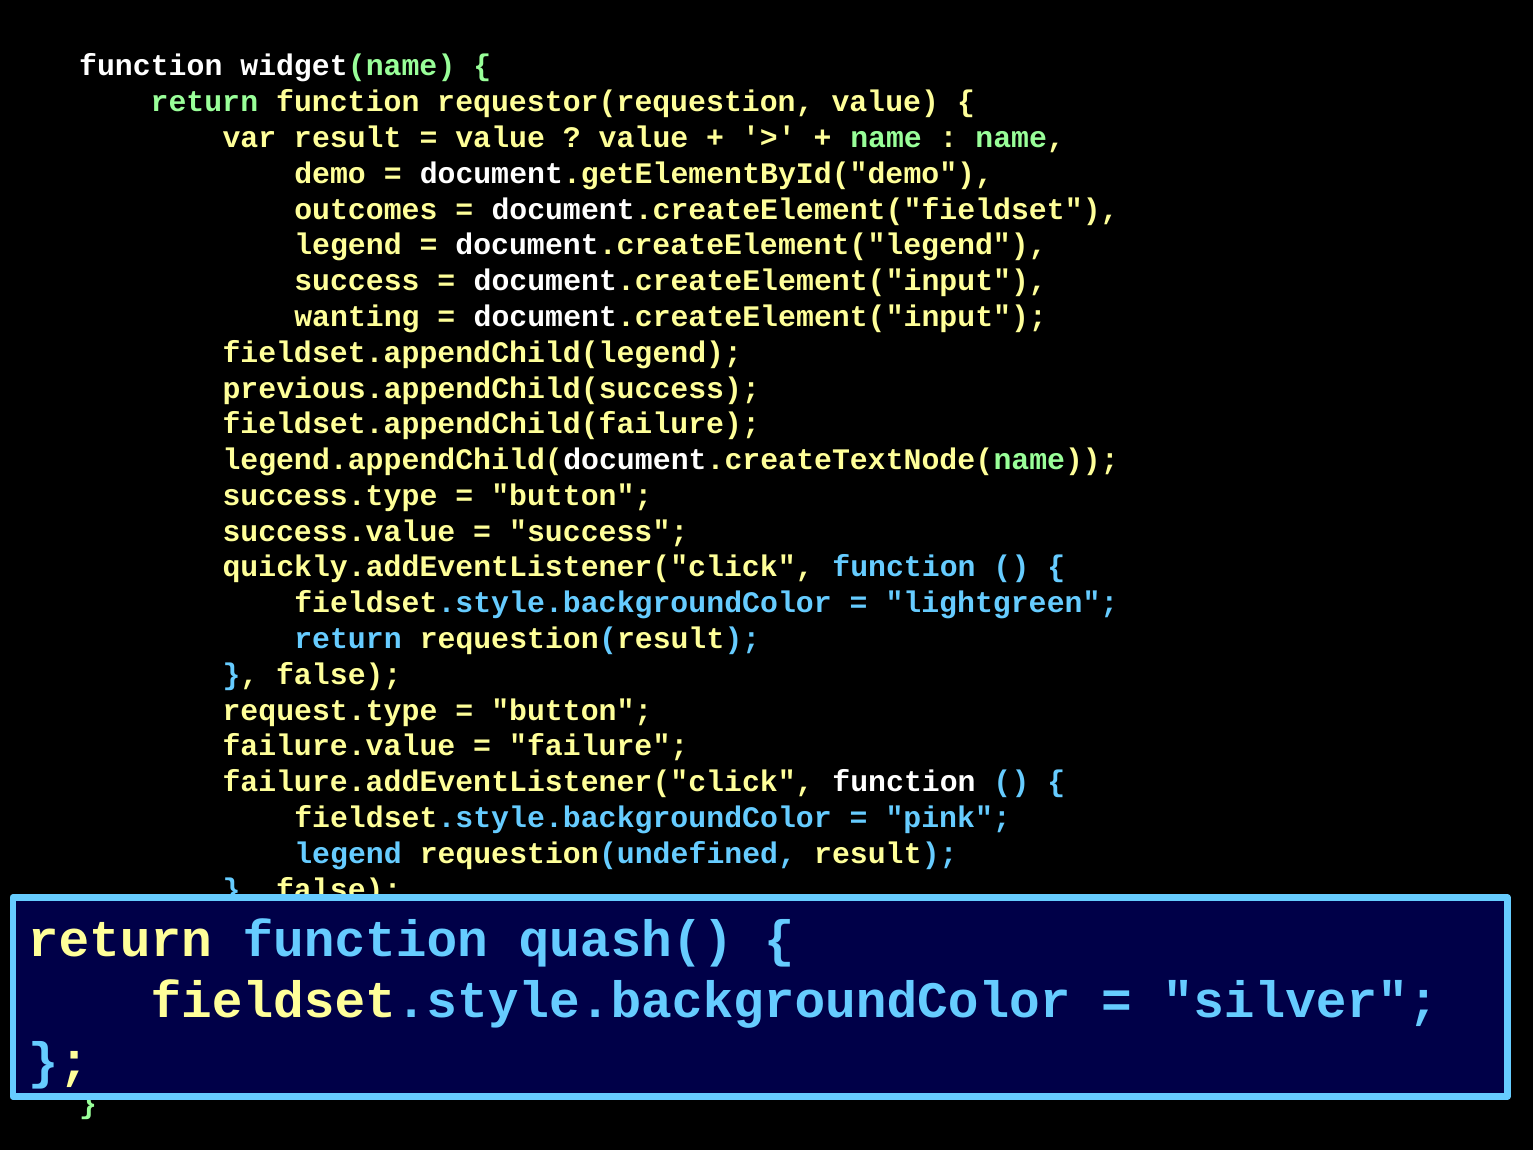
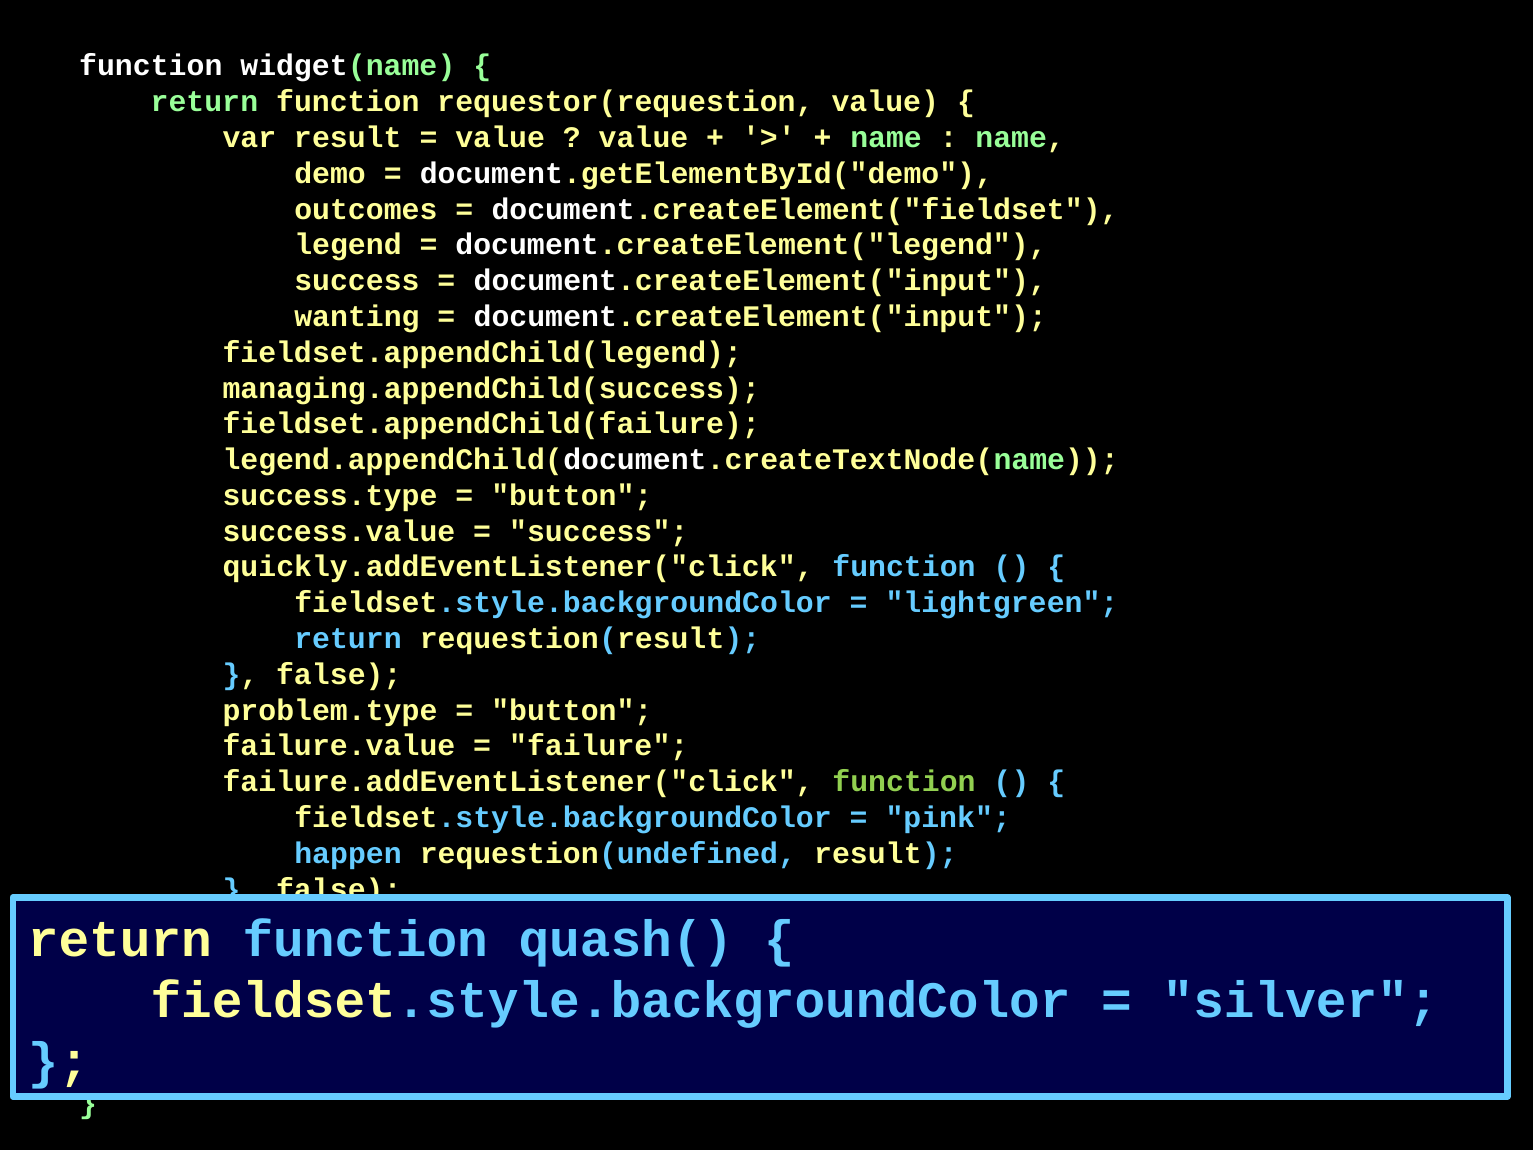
previous.appendChild(success: previous.appendChild(success -> managing.appendChild(success (491, 388)
request.type: request.type -> problem.type (330, 710)
function colour: white -> light green (904, 782)
legend: legend -> happen (348, 853)
